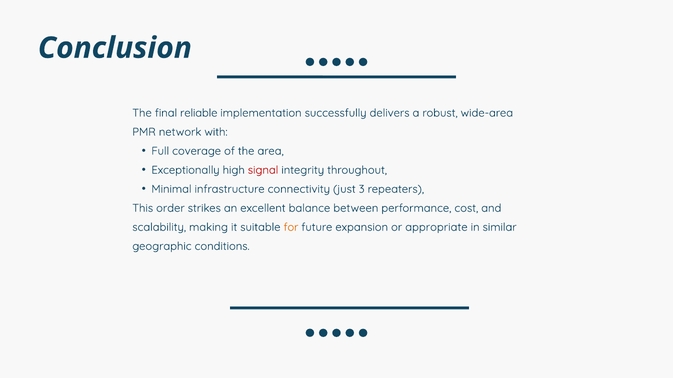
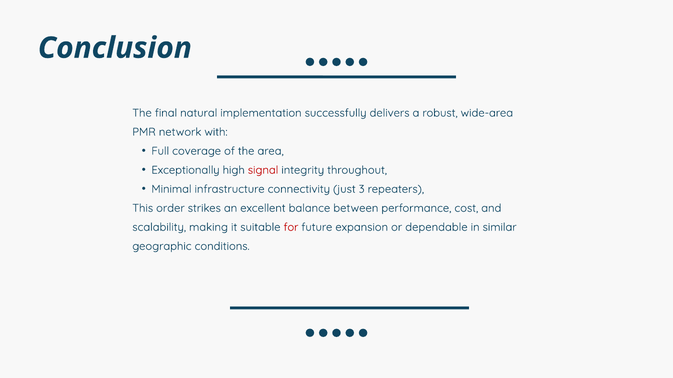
reliable: reliable -> natural (199, 113)
for colour: orange -> red (291, 227)
appropriate: appropriate -> dependable (436, 227)
